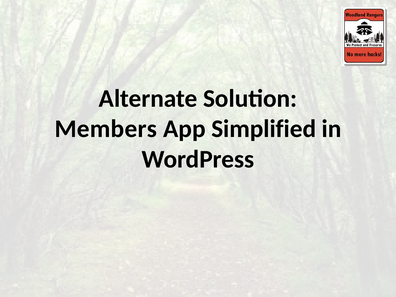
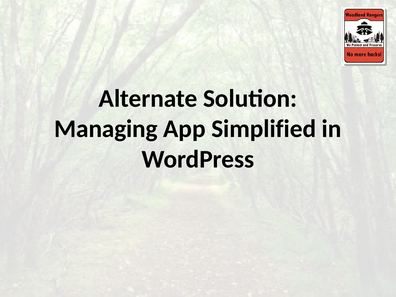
Members: Members -> Managing (106, 129)
